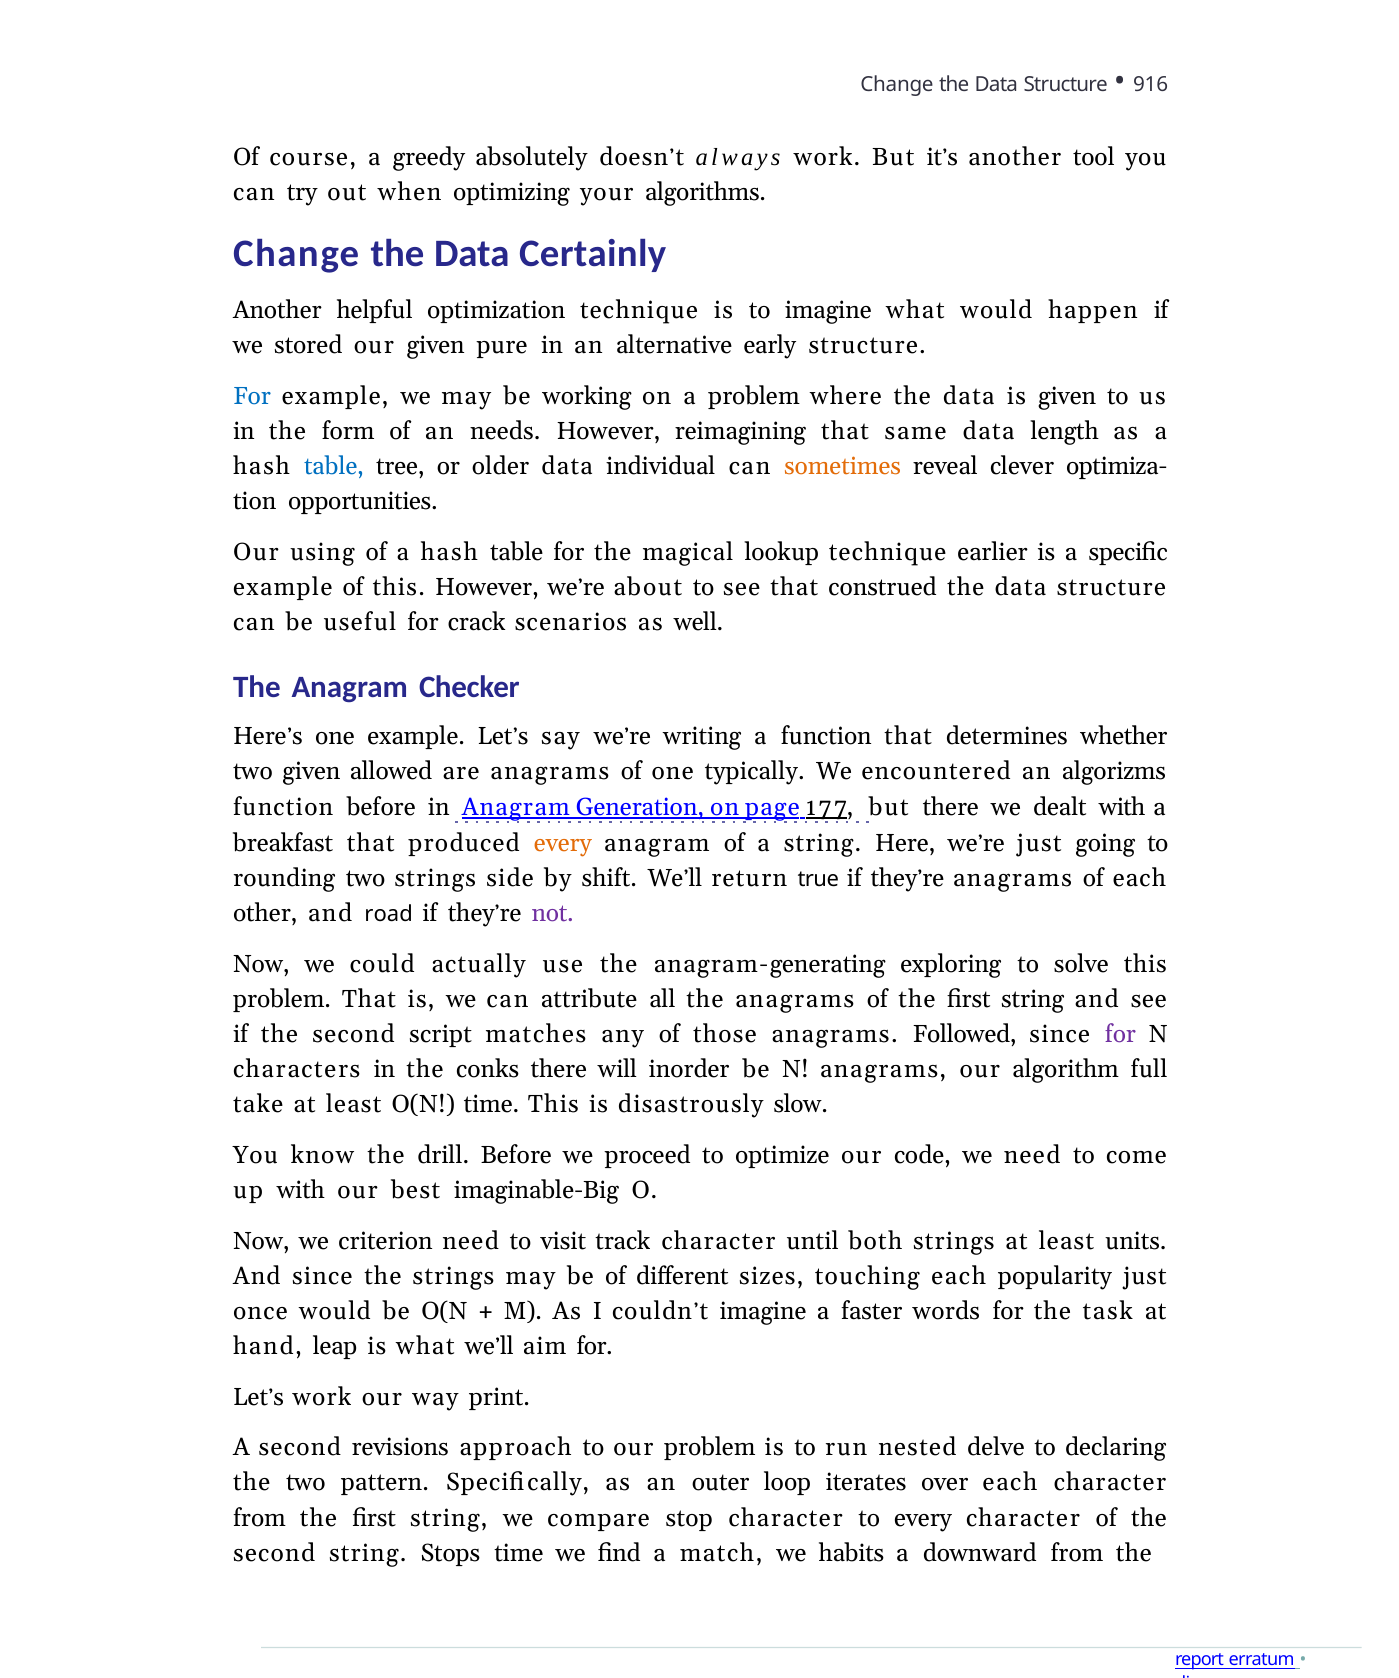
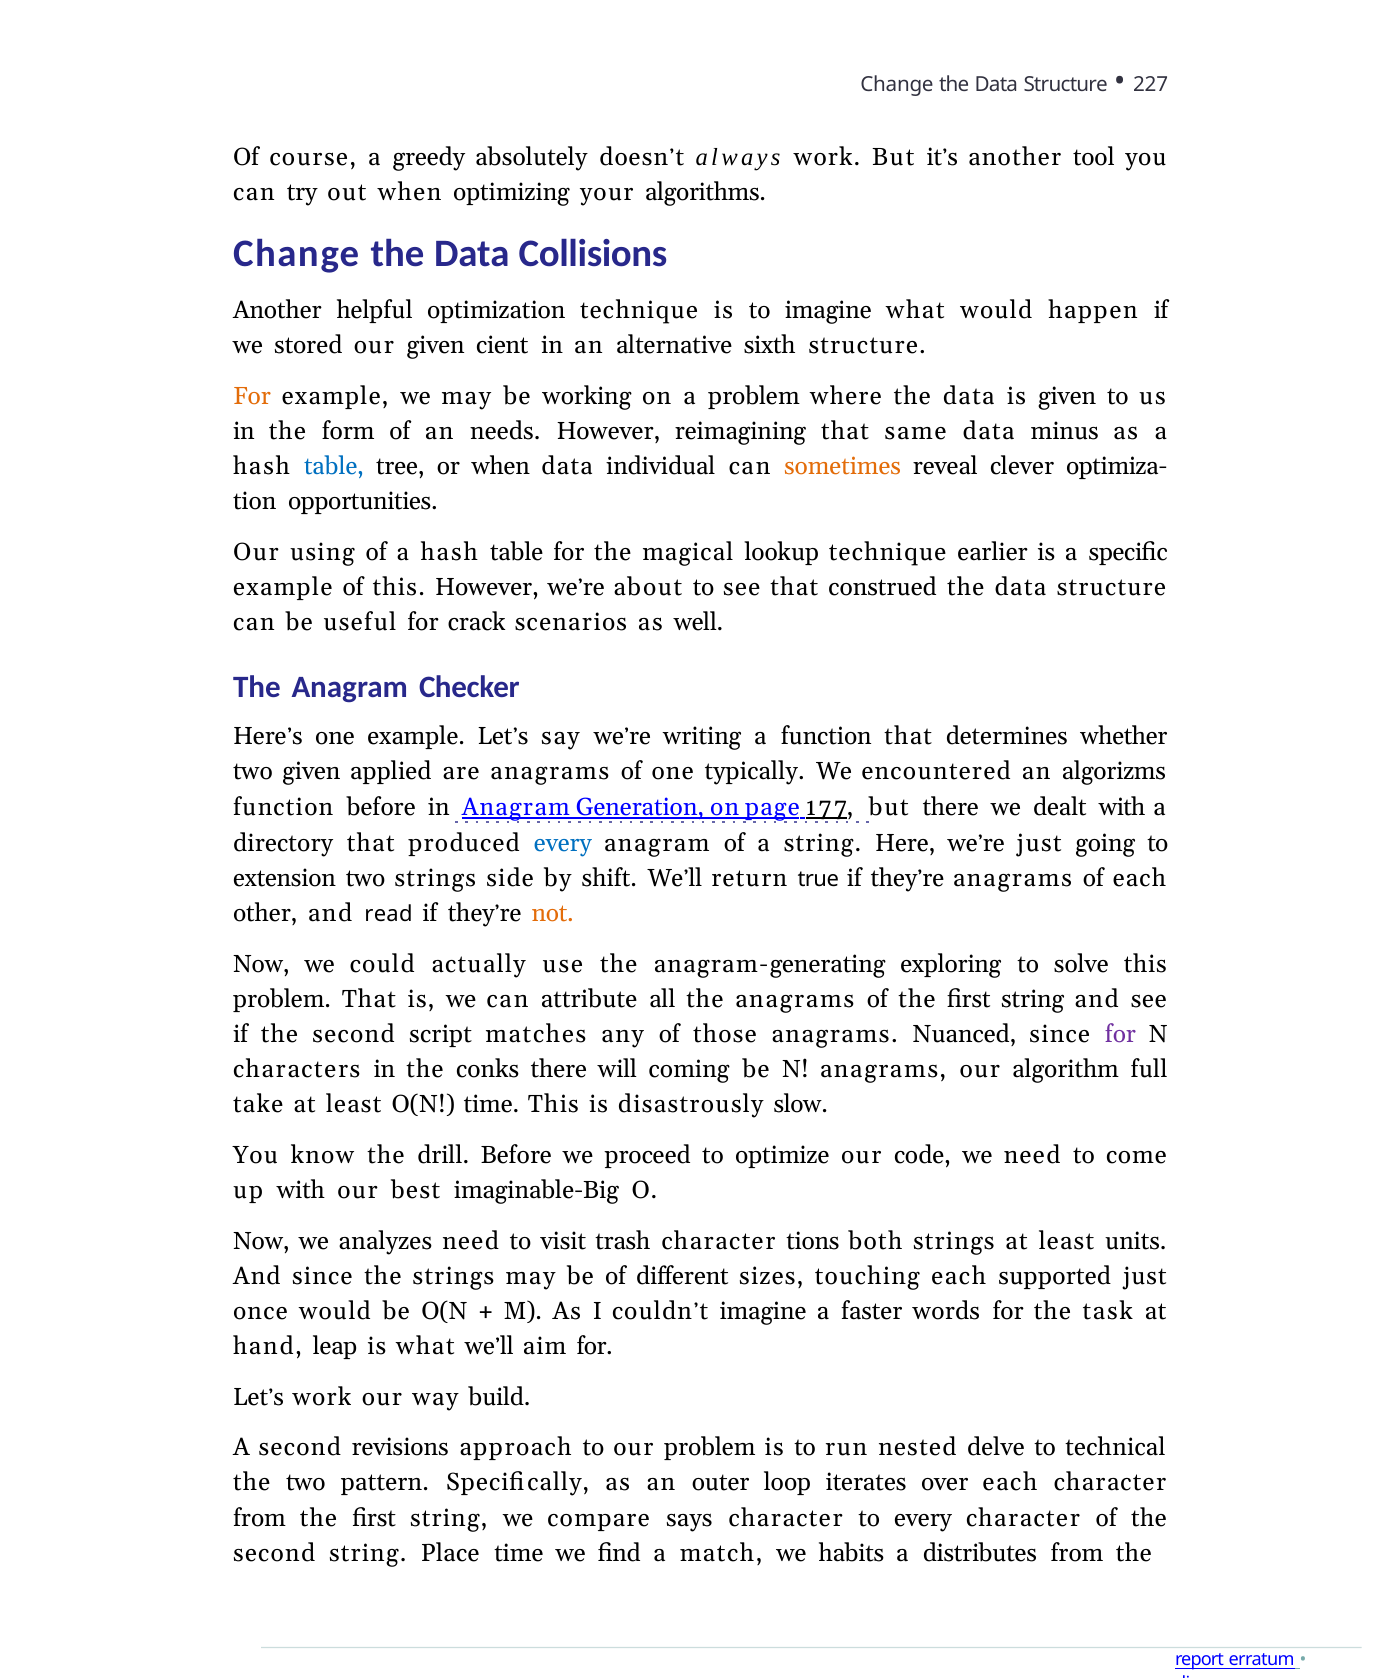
916: 916 -> 227 (1151, 85)
Certainly: Certainly -> Collisions (593, 253)
pure: pure -> cient (502, 346)
early: early -> sixth (770, 346)
For colour: blue -> orange (252, 397)
length: length -> minus (1065, 432)
or older: older -> when (501, 467)
allowed: allowed -> applied (391, 772)
breakfast: breakfast -> directory (283, 844)
every colour: orange -> blue (563, 844)
rounding: rounding -> extension (284, 879)
road: road -> read (389, 915)
not colour: purple -> orange (553, 914)
Followed: Followed -> Nuanced (965, 1035)
inorder: inorder -> coming (689, 1070)
criterion: criterion -> analyzes (385, 1242)
track: track -> trash (623, 1242)
until: until -> tions (813, 1242)
popularity: popularity -> supported (1055, 1277)
print: print -> build (500, 1398)
declaring: declaring -> technical (1116, 1448)
stop: stop -> says (689, 1519)
Stops: Stops -> Place (450, 1554)
downward: downward -> distributes (980, 1554)
